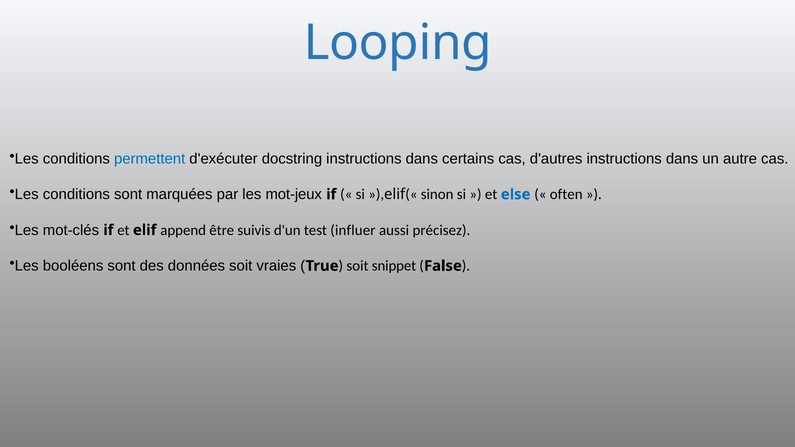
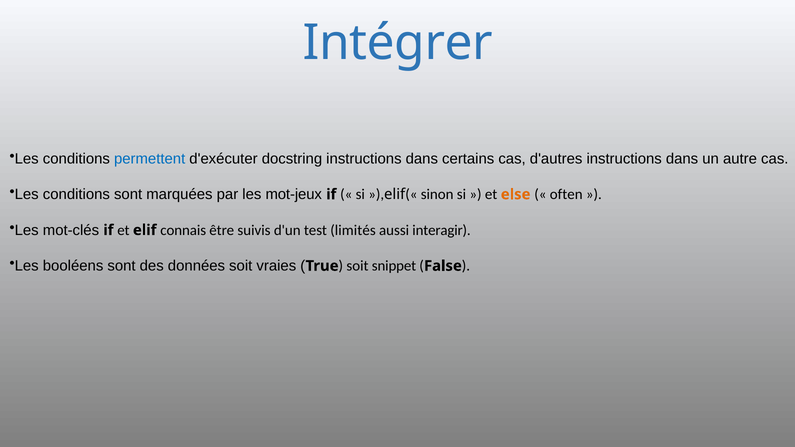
Looping: Looping -> Intégrer (398, 43)
else colour: blue -> orange (516, 194)
append: append -> connais (183, 230)
influer: influer -> limités (353, 230)
précisez: précisez -> interagir (442, 230)
